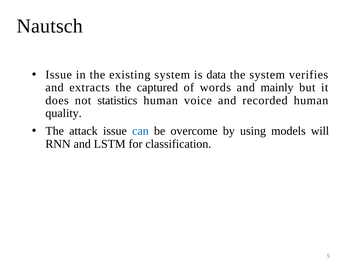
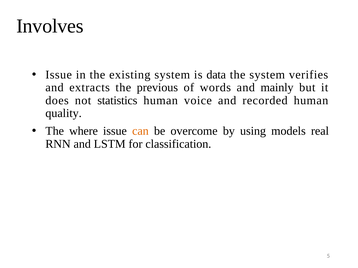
Nautsch: Nautsch -> Involves (50, 26)
captured: captured -> previous (157, 88)
attack: attack -> where (84, 131)
can colour: blue -> orange (140, 131)
will: will -> real (320, 131)
